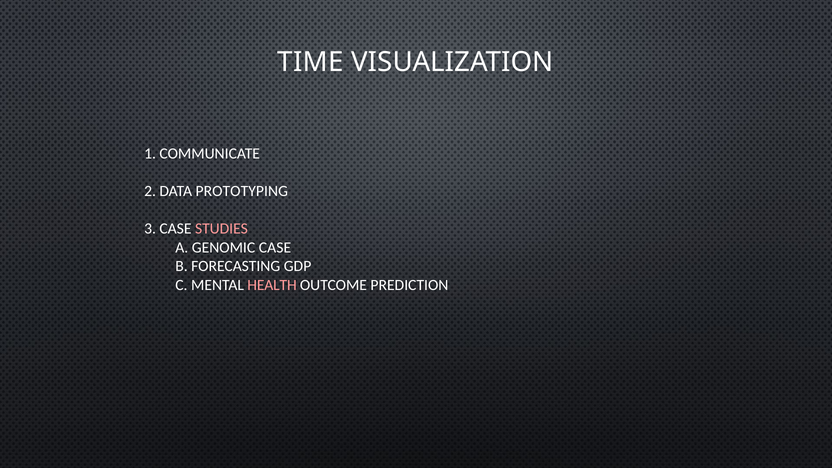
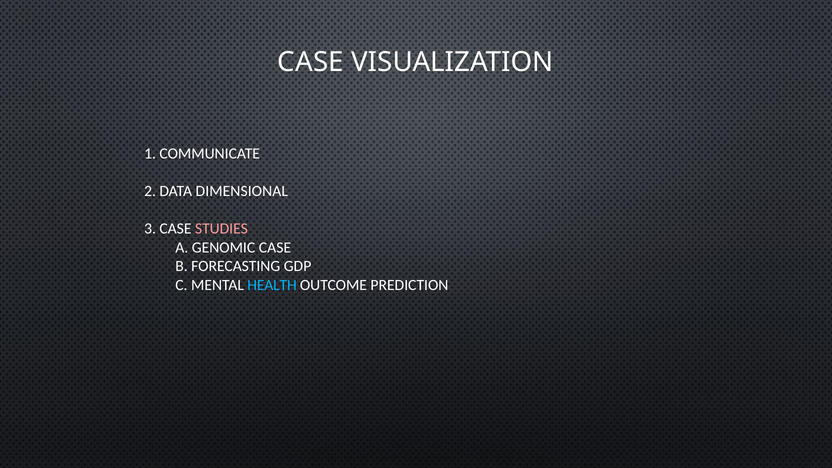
TIME: TIME -> CASE (311, 62)
PROTOTYPING: PROTOTYPING -> DIMENSIONAL (242, 191)
HEALTH colour: pink -> light blue (272, 285)
